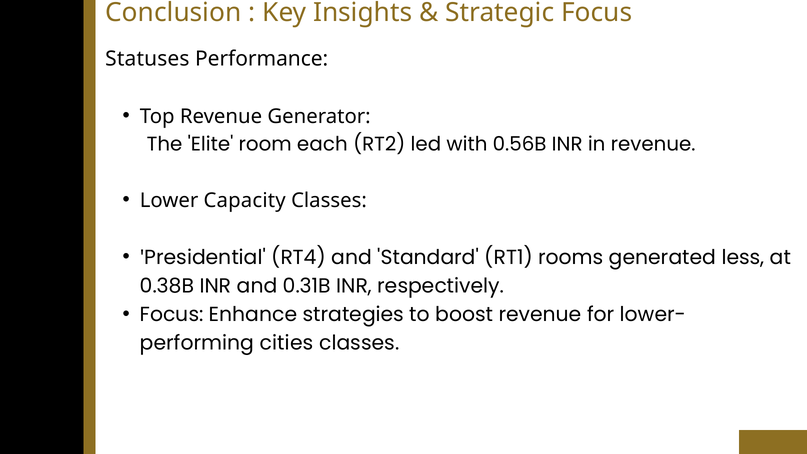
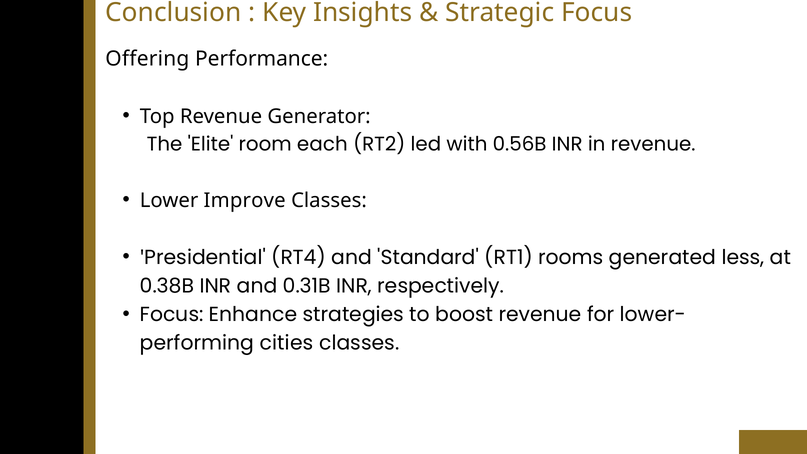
Statuses: Statuses -> Offering (147, 59)
Capacity: Capacity -> Improve (245, 200)
